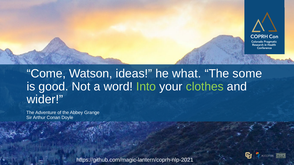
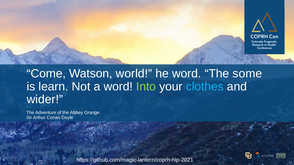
ideas: ideas -> world (134, 74)
he what: what -> word (187, 74)
good: good -> learn (54, 87)
clothes colour: light green -> light blue (205, 87)
